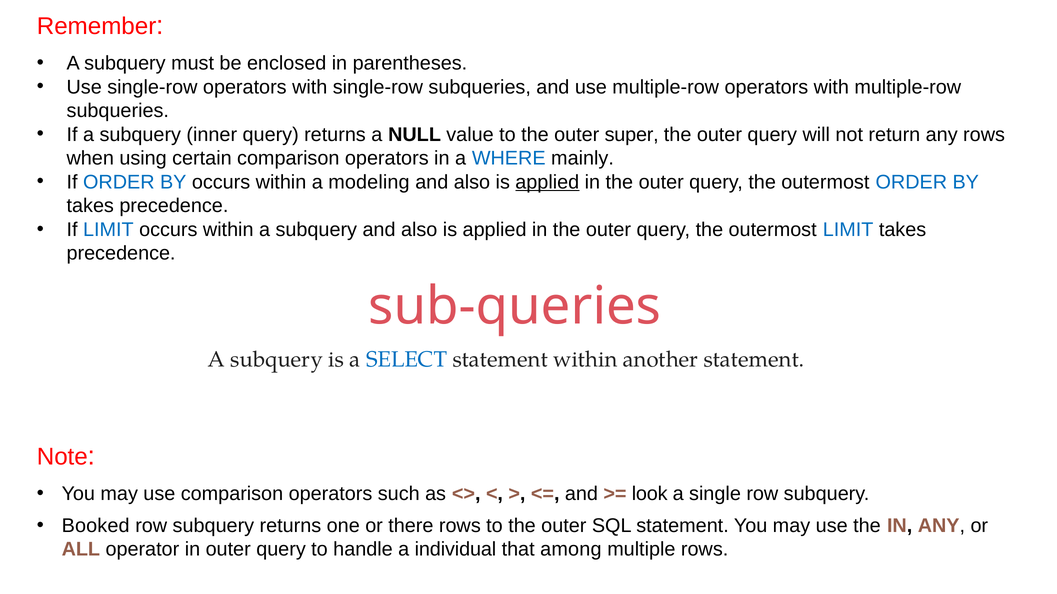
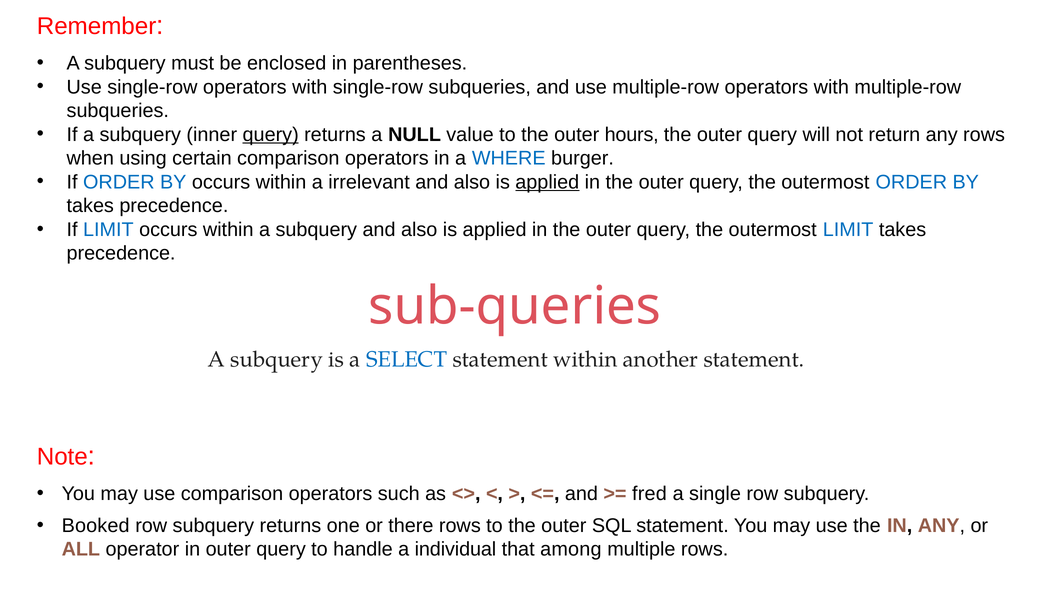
query underline: none -> present (271, 135)
super: super -> hours (632, 135)
mainly: mainly -> burger (583, 158)
modeling: modeling -> irrelevant (369, 182)
look: look -> fred (649, 494)
